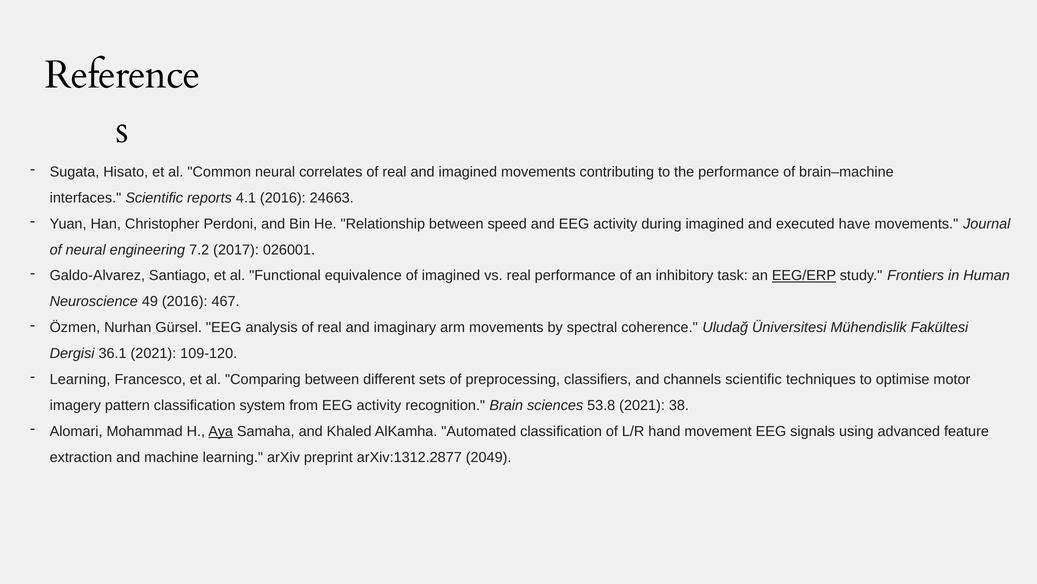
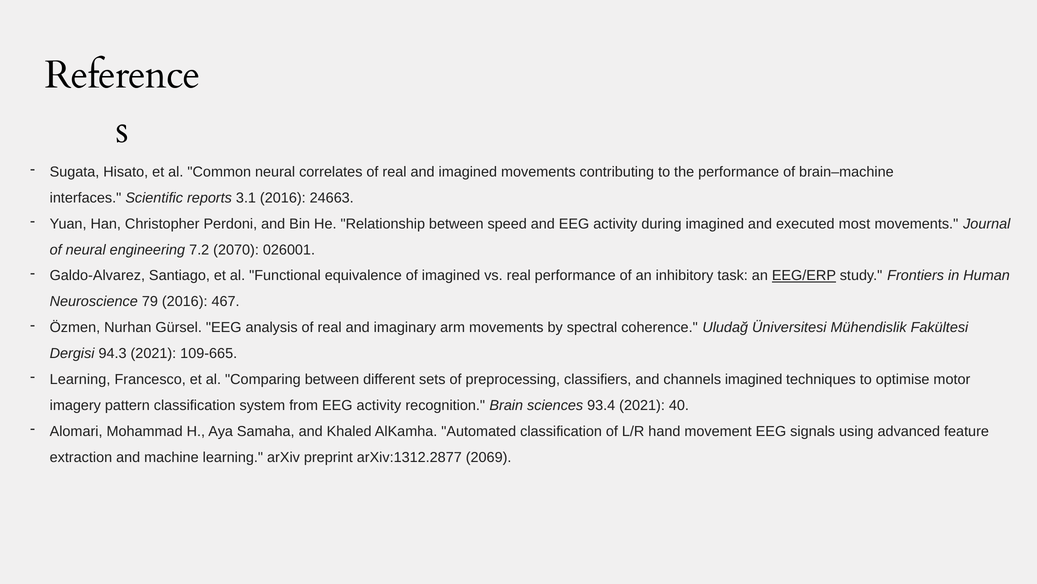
4.1: 4.1 -> 3.1 (246, 198)
have: have -> most (855, 224)
2017: 2017 -> 2070 (236, 249)
49: 49 -> 79 (150, 301)
36.1: 36.1 -> 94.3 (113, 353)
109-120: 109-120 -> 109-665 (209, 353)
channels scientific: scientific -> imagined (754, 379)
53.8: 53.8 -> 93.4 (601, 405)
38: 38 -> 40 (679, 405)
Aya underline: present -> none (221, 431)
2049: 2049 -> 2069 (489, 457)
